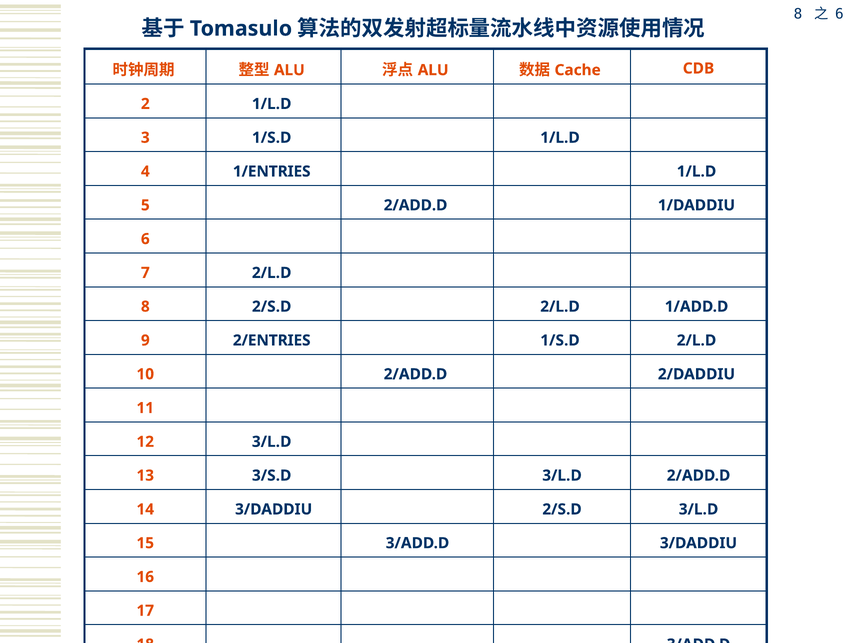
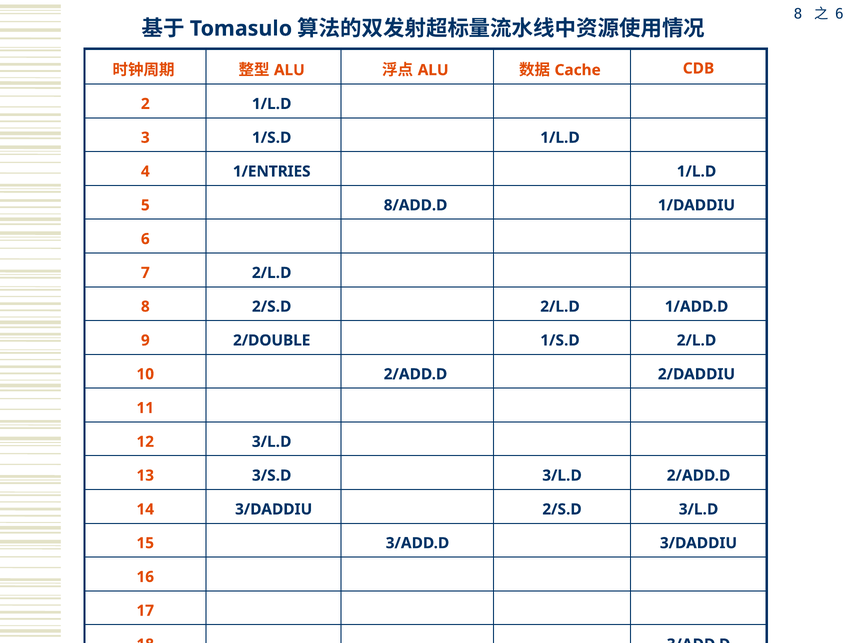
5 2/ADD.D: 2/ADD.D -> 8/ADD.D (416, 205)
2/ENTRIES: 2/ENTRIES -> 2/DOUBLE (272, 341)
